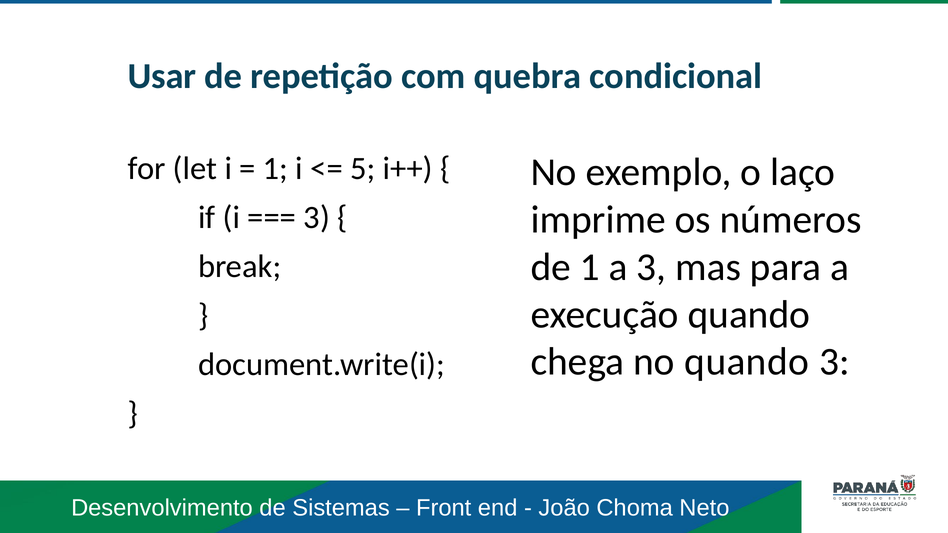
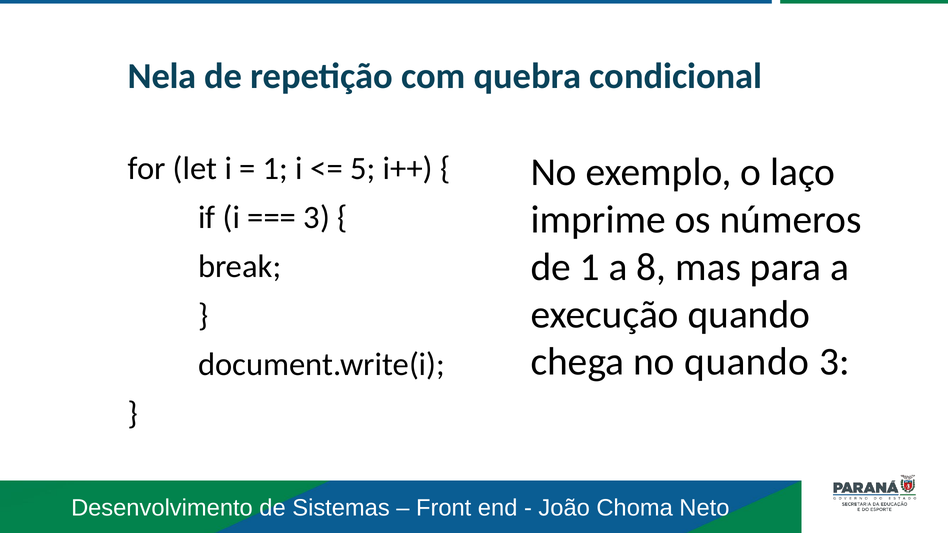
Usar: Usar -> Nela (162, 76)
a 3: 3 -> 8 (651, 267)
